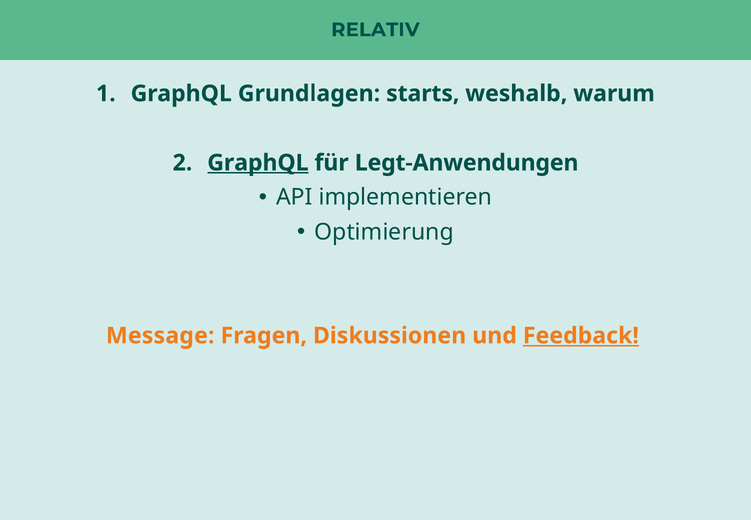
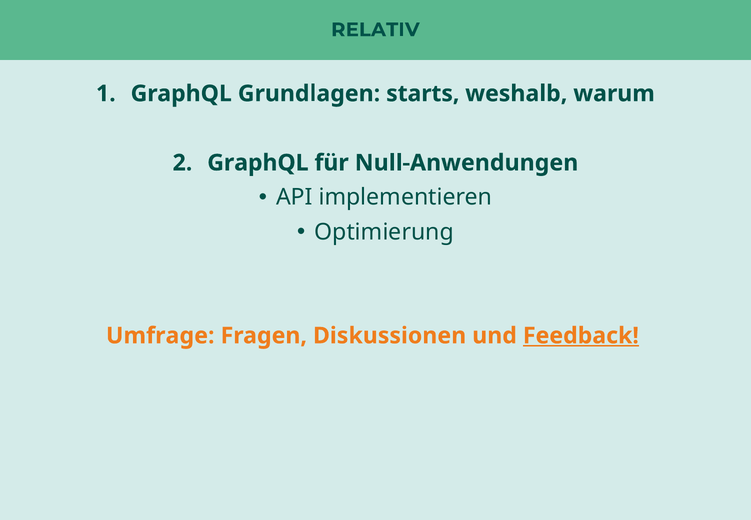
GraphQL underline: present -> none (258, 163)
Legt-Anwendungen: Legt-Anwendungen -> Null-Anwendungen (467, 163)
Message: Message -> Umfrage (160, 336)
